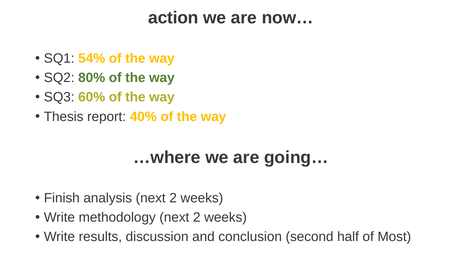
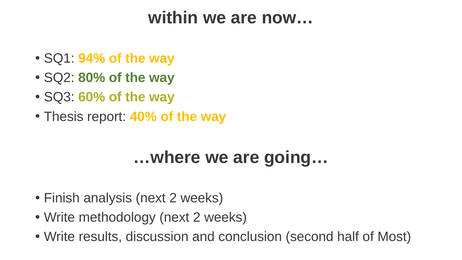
action: action -> within (173, 18)
54%: 54% -> 94% (92, 58)
